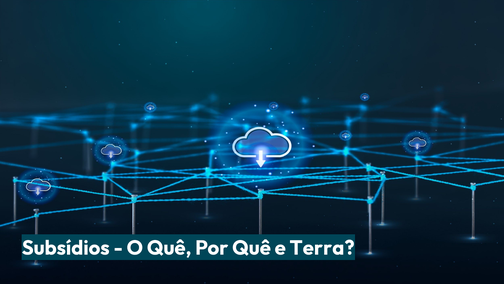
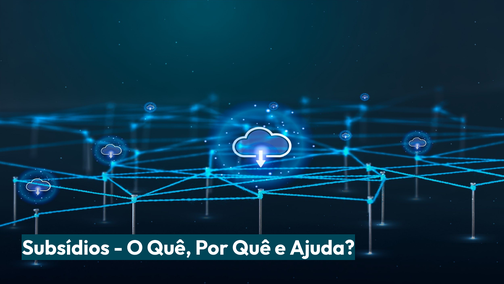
Terra: Terra -> Ajuda (322, 247)
